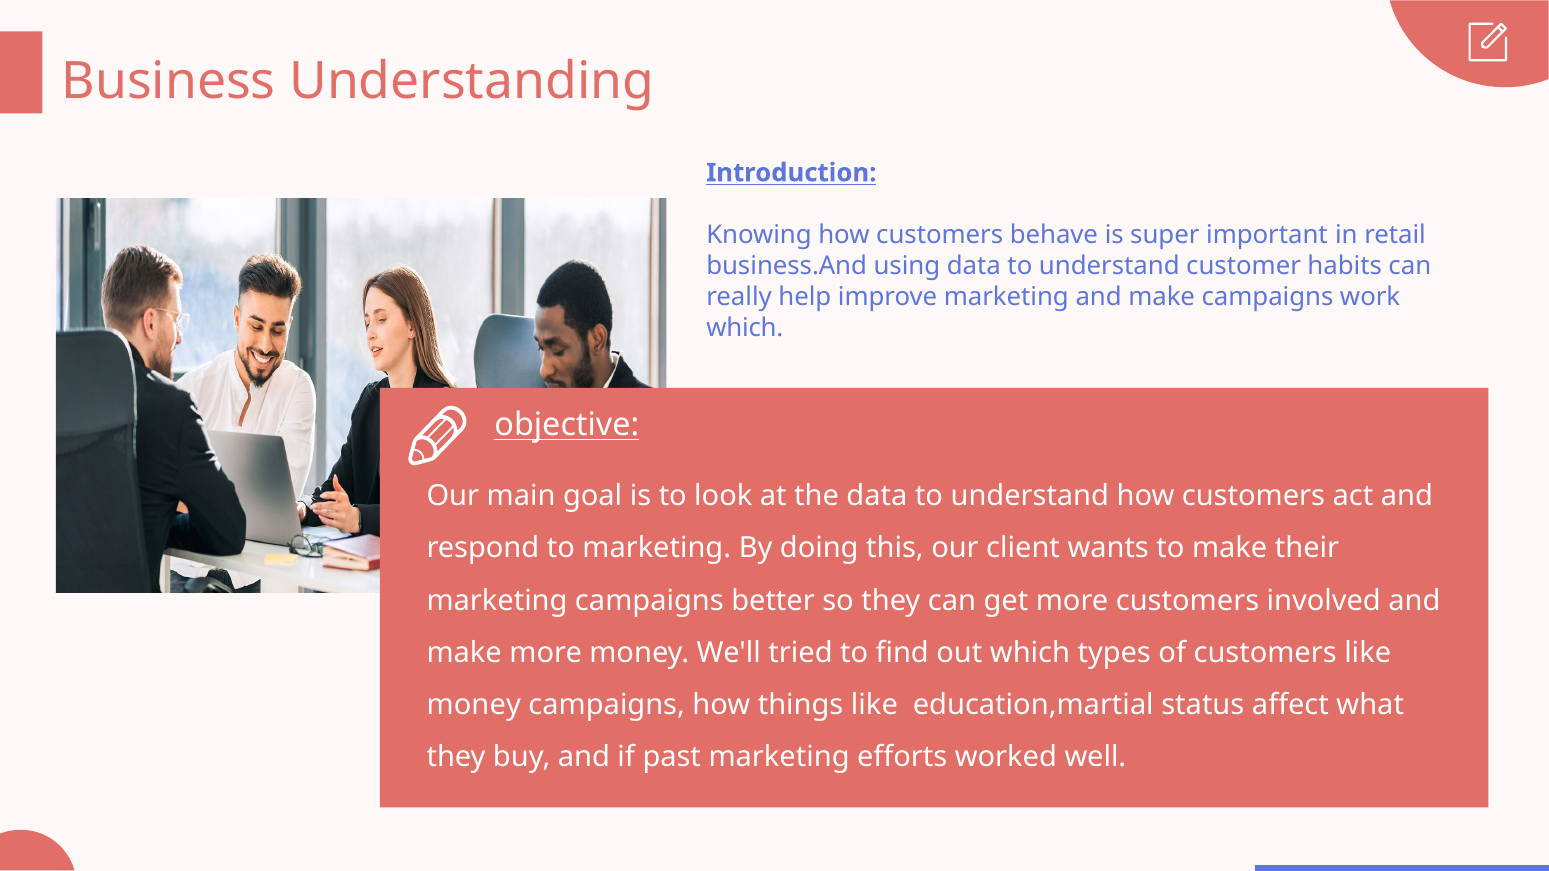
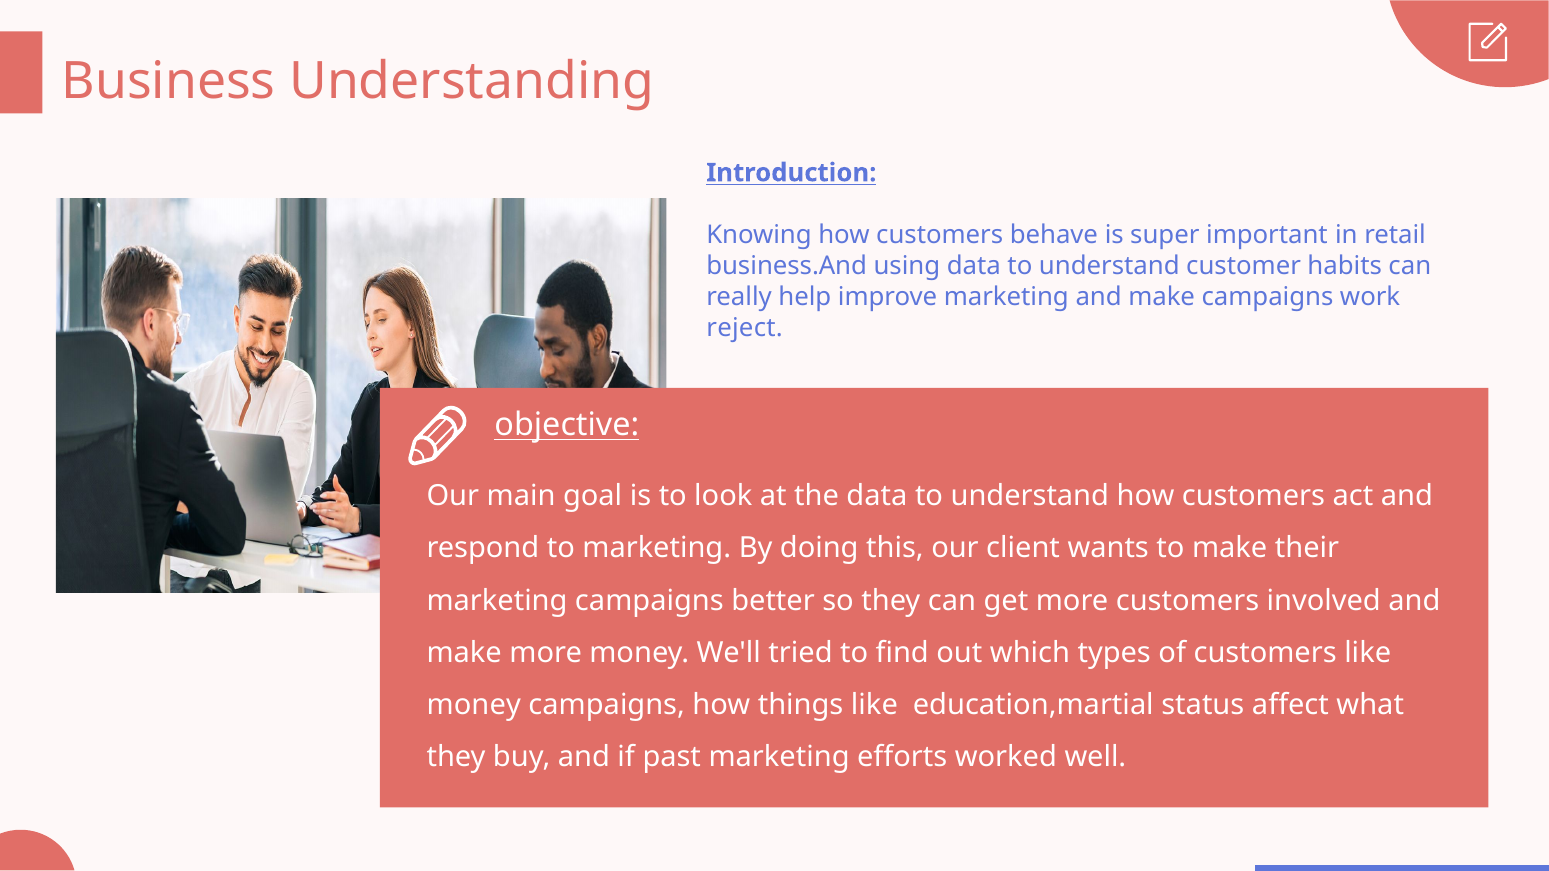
which: which -> reject (745, 328)
